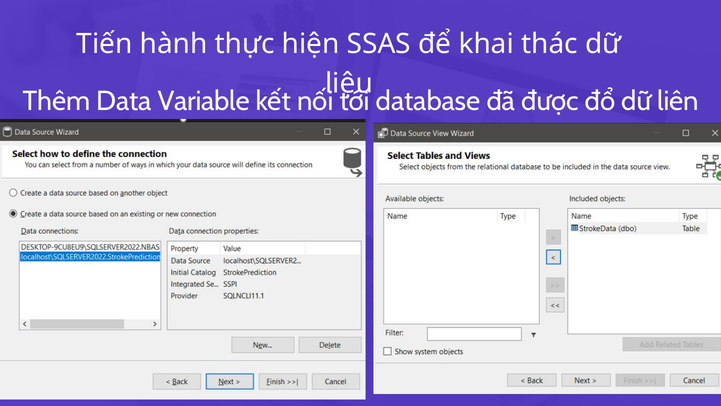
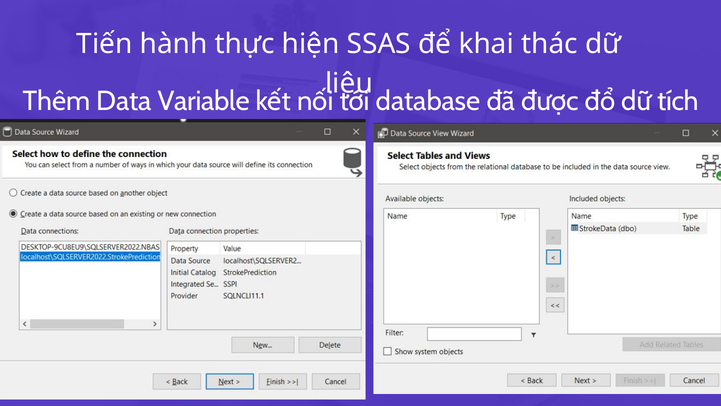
liên: liên -> tích (678, 101)
